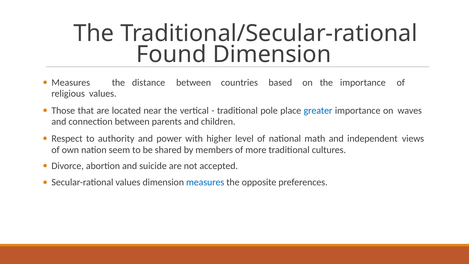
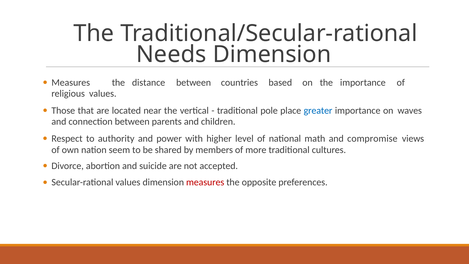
Found: Found -> Needs (171, 54)
independent: independent -> compromise (372, 139)
measures colour: blue -> red (205, 182)
